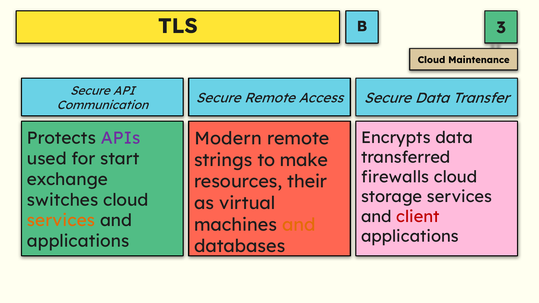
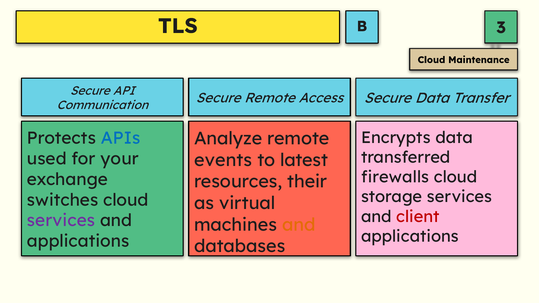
APIs colour: purple -> blue (121, 138)
Modern: Modern -> Analyze (228, 139)
start: start -> your (120, 159)
strings: strings -> events (223, 160)
make: make -> latest (304, 160)
services colour: orange -> purple (61, 221)
